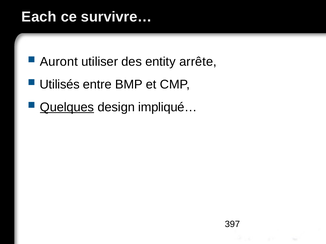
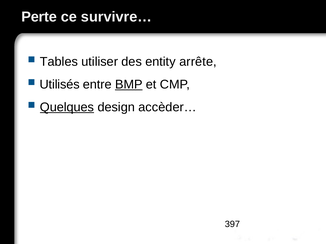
Each: Each -> Perte (39, 17)
Auront: Auront -> Tables (59, 62)
BMP underline: none -> present (129, 85)
impliqué…: impliqué… -> accèder… (168, 107)
